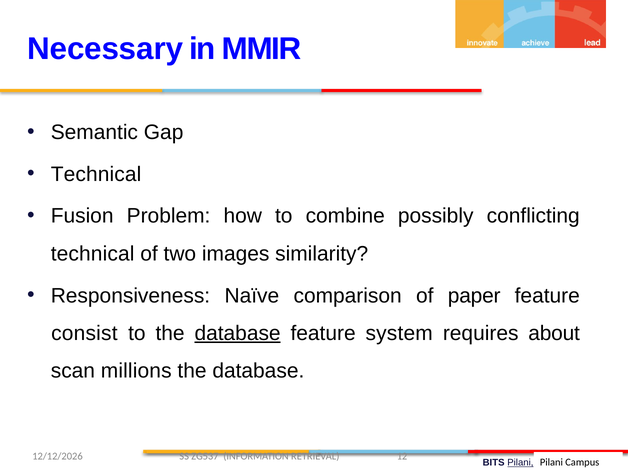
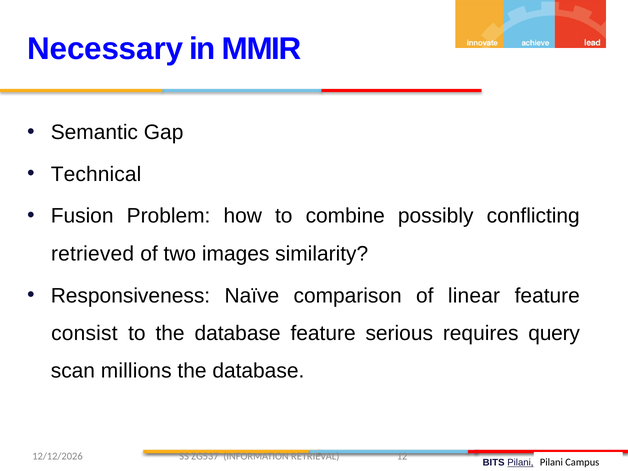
technical: technical -> retrieved (93, 254)
paper: paper -> linear (474, 296)
database underline: present -> none (238, 333)
system: system -> serious (399, 333)
about: about -> query (554, 333)
